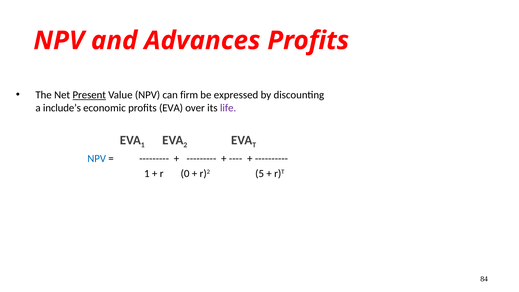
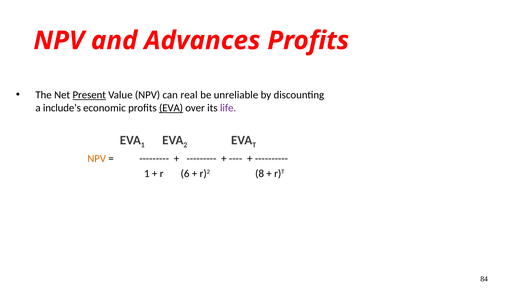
firm: firm -> real (189, 95)
expressed: expressed -> unreliable (236, 95)
EVA underline: none -> present (171, 108)
NPV colour: blue -> orange (97, 158)
0: 0 -> 6 (185, 174)
5: 5 -> 8 (260, 174)
